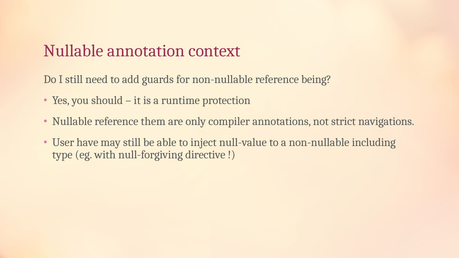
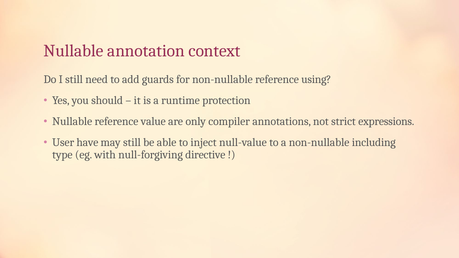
being: being -> using (316, 80)
them: them -> value (153, 122)
navigations: navigations -> expressions (386, 122)
